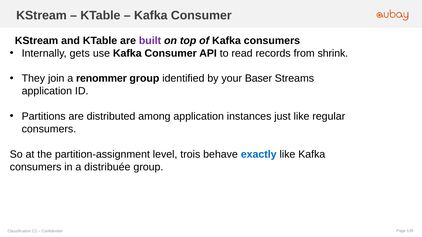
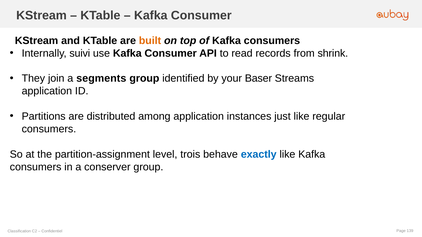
built colour: purple -> orange (150, 41)
gets: gets -> suivi (80, 53)
renommer: renommer -> segments (101, 79)
distribuée: distribuée -> conserver (107, 167)
